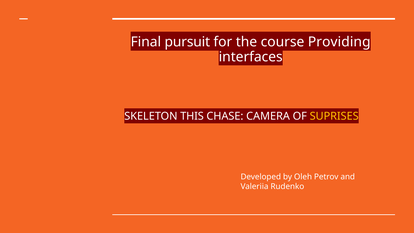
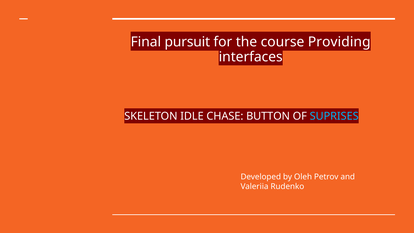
THIS: THIS -> IDLE (192, 116)
CAMERA: CAMERA -> BUTTON (268, 116)
SUPRISES colour: yellow -> light blue (334, 116)
